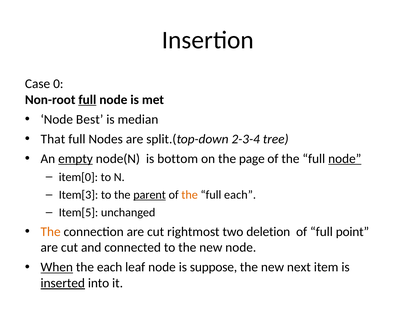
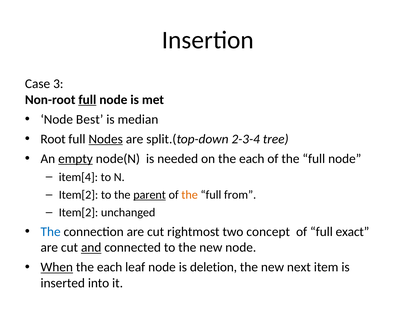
0: 0 -> 3 (58, 84)
That: That -> Root (53, 139)
Nodes underline: none -> present (106, 139)
bottom: bottom -> needed (178, 159)
on the page: page -> each (252, 159)
node underline: present -> none (345, 159)
item[0: item[0 -> item[4 (78, 177)
Item[3: Item[3 -> Item[2 (79, 195)
full each: each -> from (240, 195)
Item[5: Item[5 -> Item[2 (79, 213)
The colour: orange -> blue (51, 232)
deletion: deletion -> concept (268, 232)
point: point -> exact (352, 232)
and underline: none -> present (91, 248)
suppose: suppose -> deletion (214, 267)
inserted underline: present -> none (63, 283)
